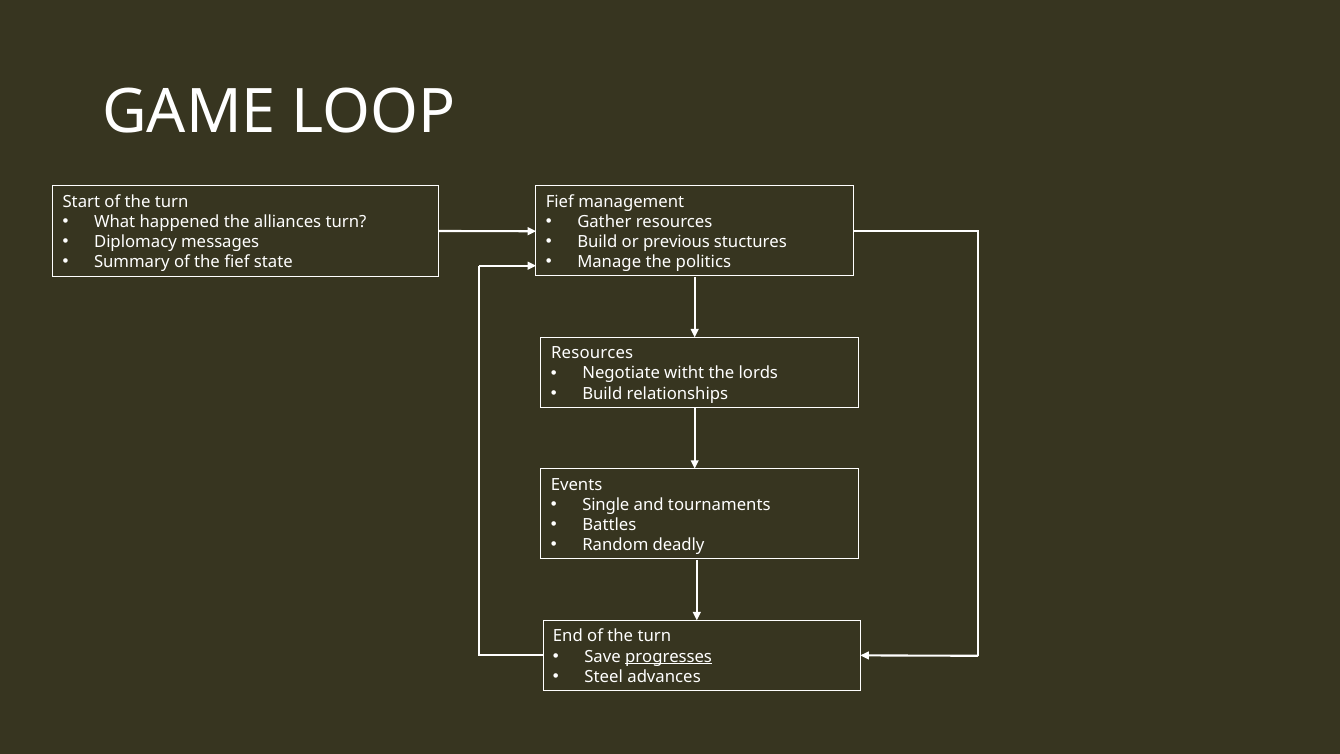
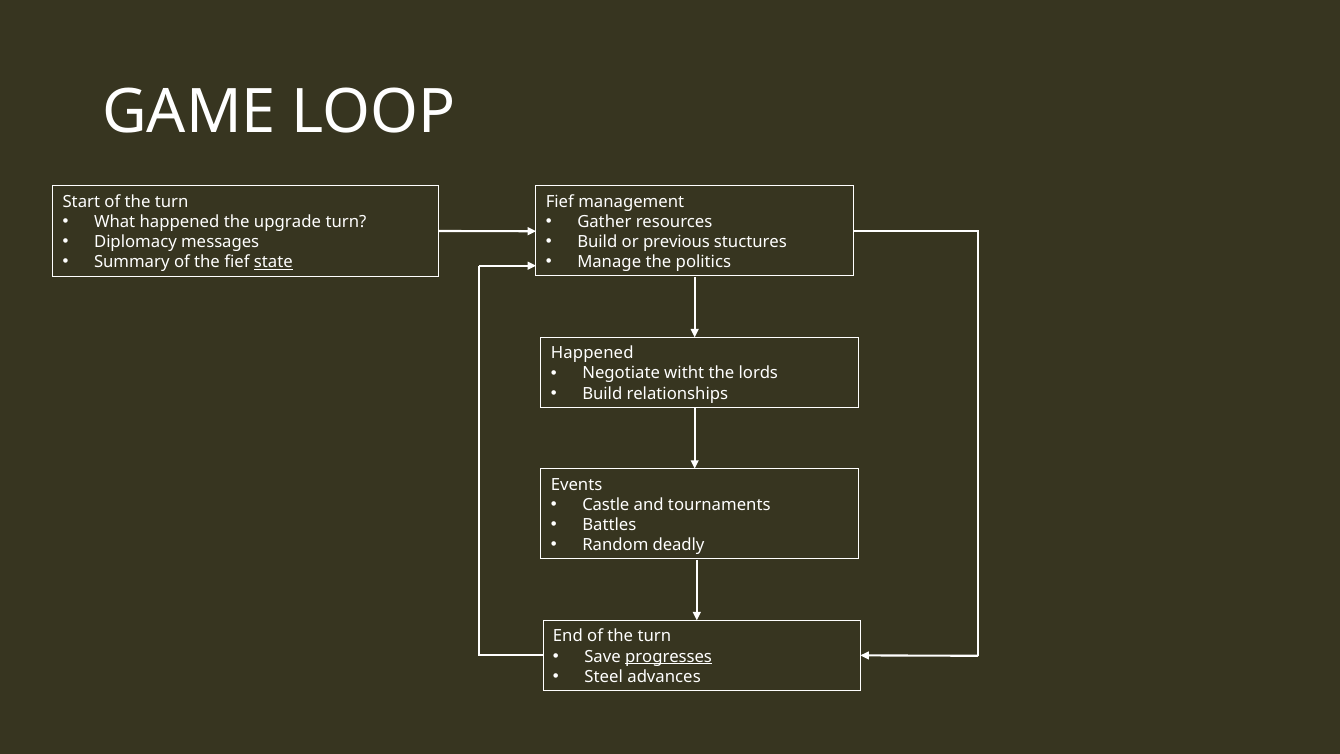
alliances: alliances -> upgrade (288, 222)
state underline: none -> present (273, 262)
Resources: Resources -> Happened (592, 353)
Single: Single -> Castle (606, 505)
